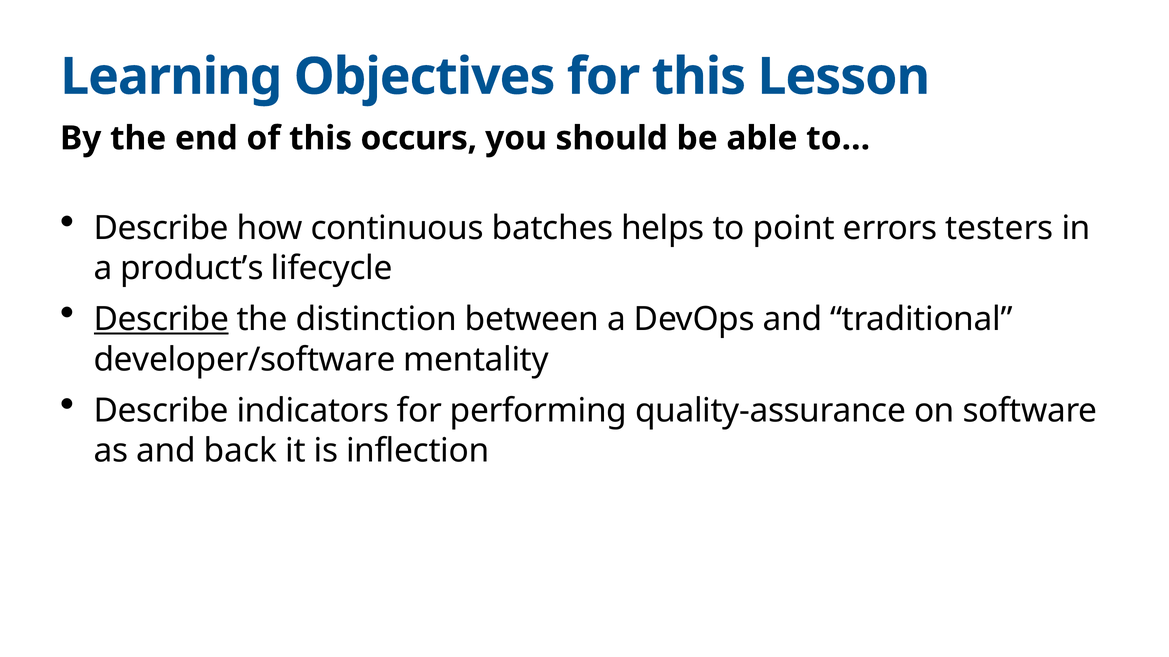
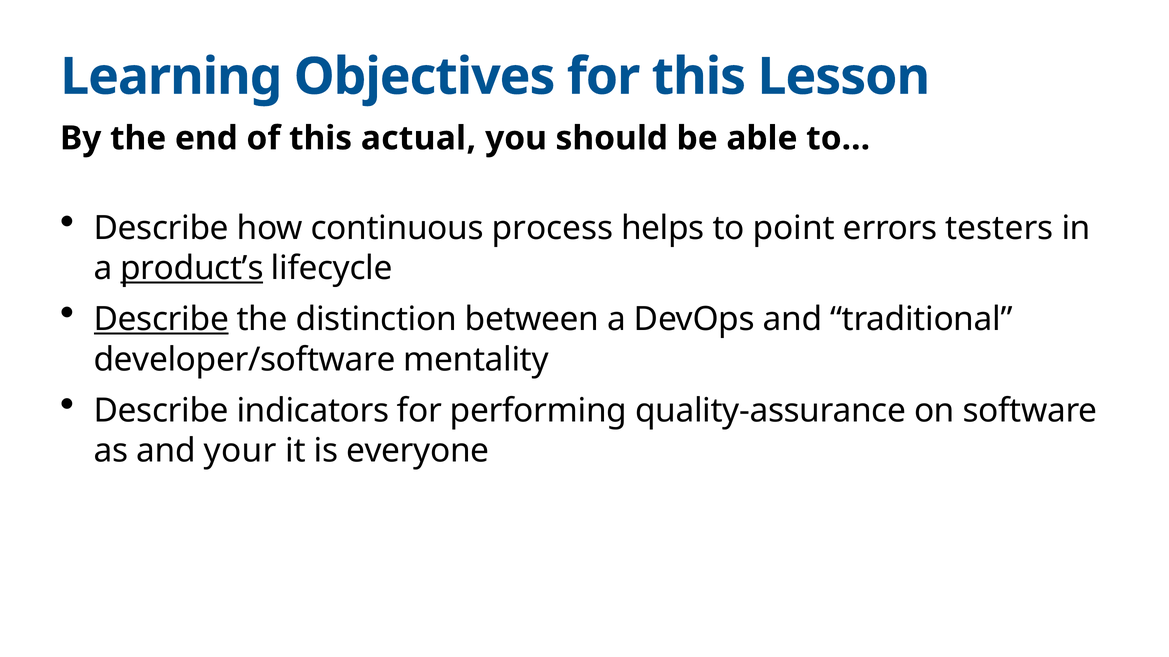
occurs: occurs -> actual (418, 138)
batches: batches -> process (552, 228)
product’s underline: none -> present (192, 268)
back: back -> your (240, 451)
inflection: inflection -> everyone (418, 451)
